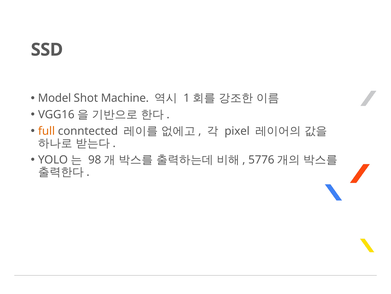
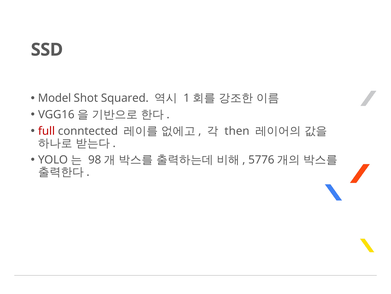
Machine: Machine -> Squared (125, 98)
full colour: orange -> red (47, 131)
pixel: pixel -> then (237, 131)
